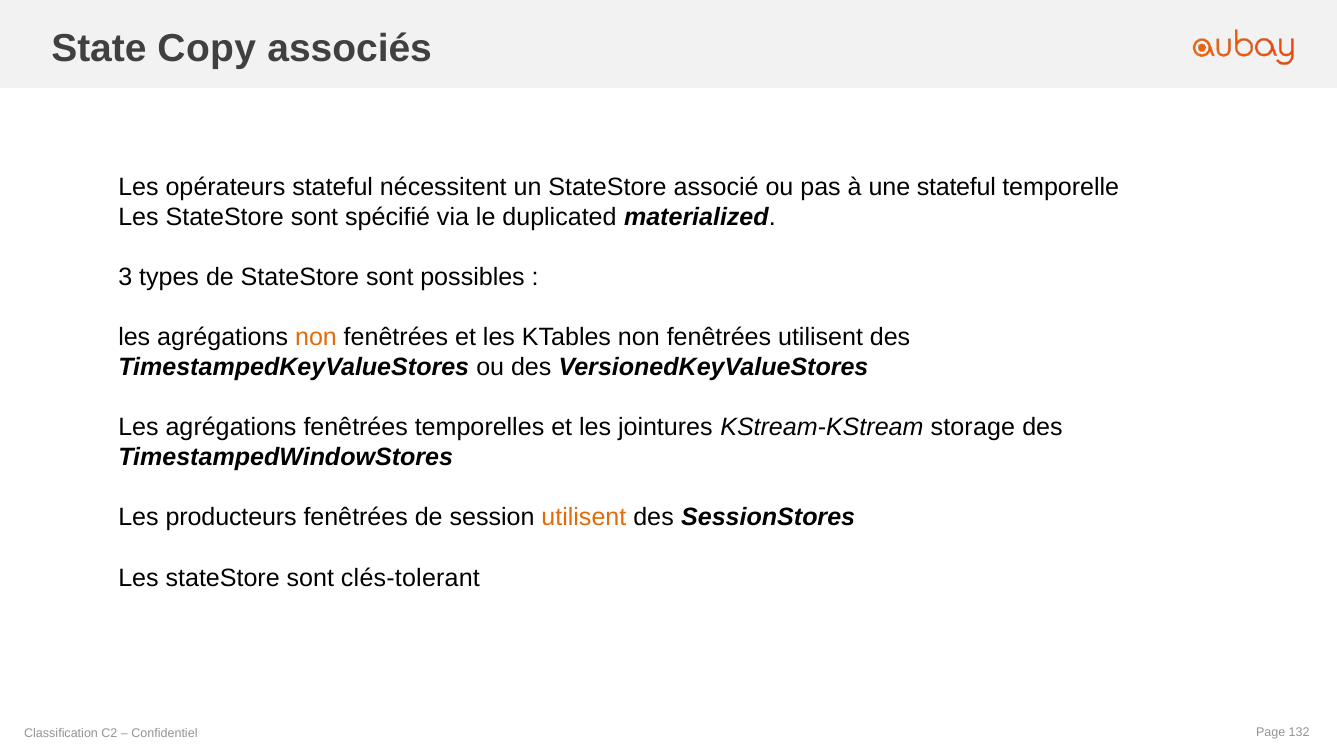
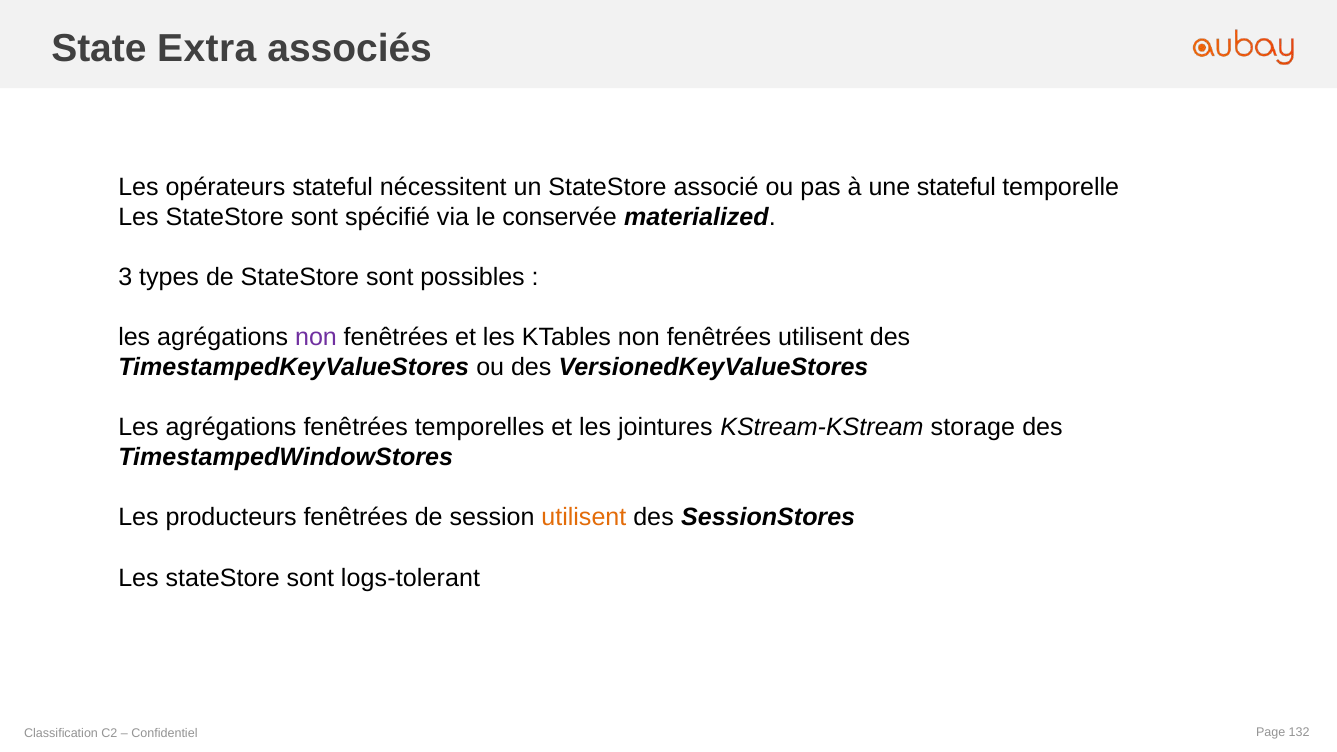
Copy: Copy -> Extra (207, 49)
duplicated: duplicated -> conservée (560, 217)
non colour: orange -> purple (316, 337)
clés-tolerant: clés-tolerant -> logs-tolerant (411, 578)
